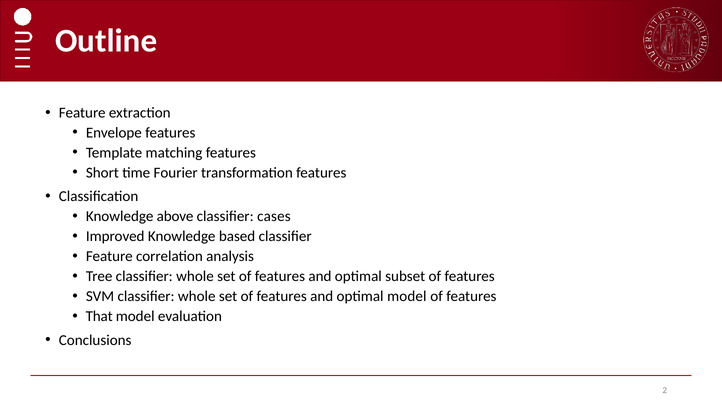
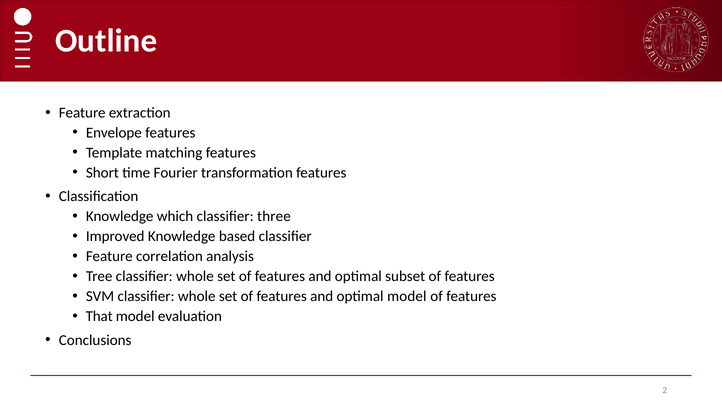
above: above -> which (175, 216)
cases: cases -> three (274, 216)
